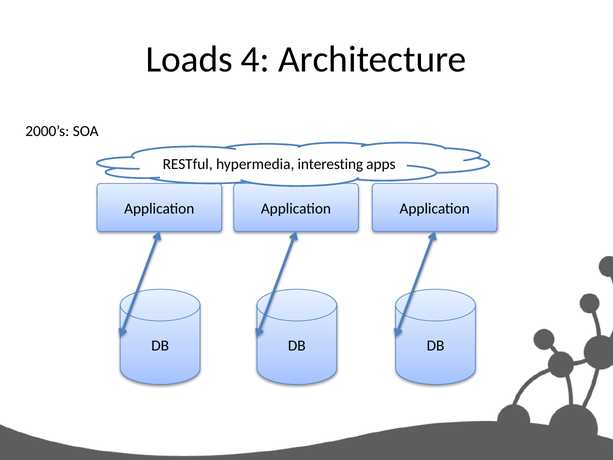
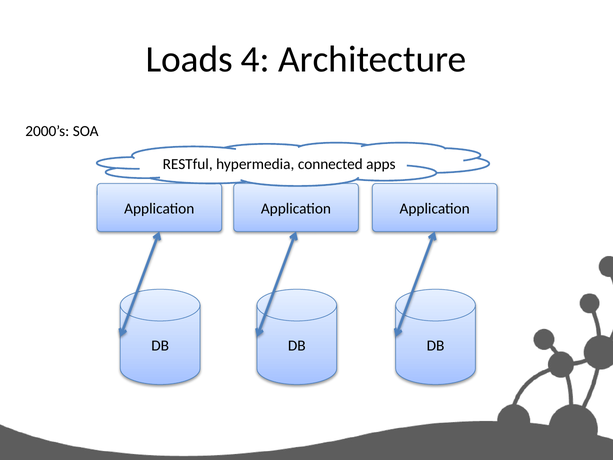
interesting: interesting -> connected (330, 164)
